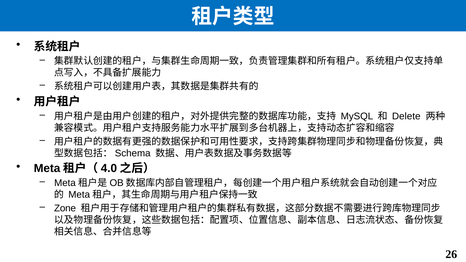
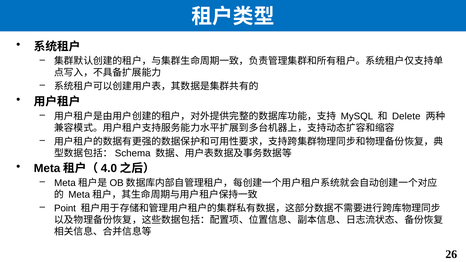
Zone: Zone -> Point (65, 208)
